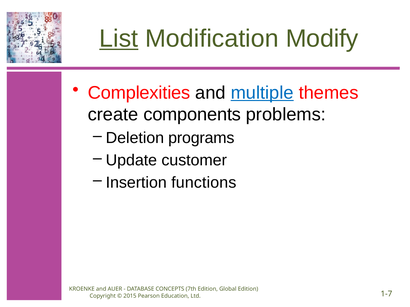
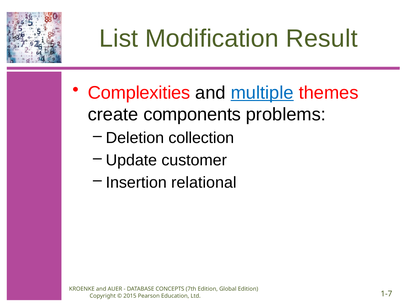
List underline: present -> none (119, 39)
Modify: Modify -> Result (322, 39)
programs: programs -> collection (201, 138)
functions: functions -> relational (204, 183)
